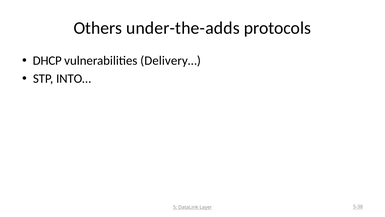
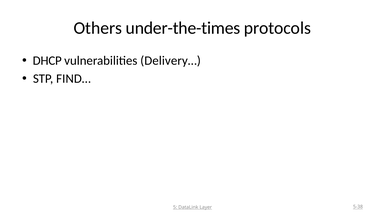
under-the-adds: under-the-adds -> under-the-times (183, 28)
INTO…: INTO… -> FIND… (73, 79)
